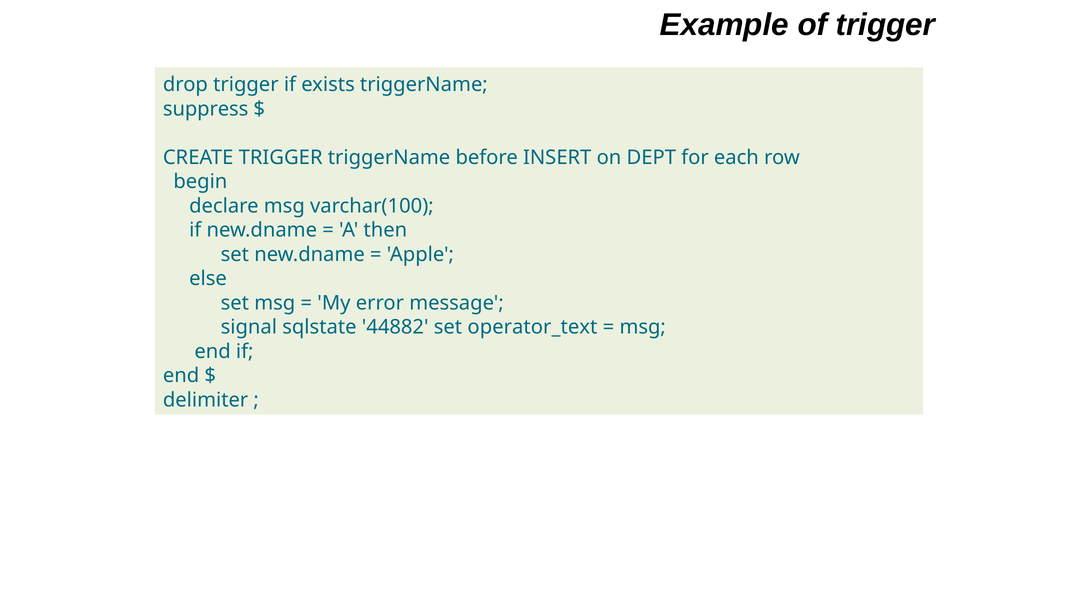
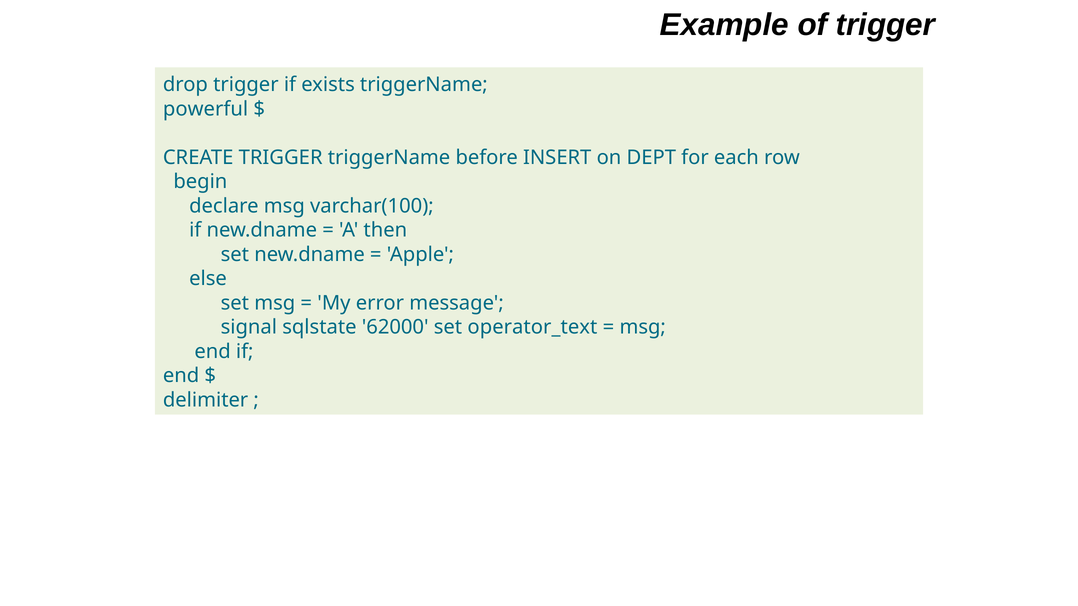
suppress: suppress -> powerful (206, 109)
44882: 44882 -> 62000 (395, 327)
